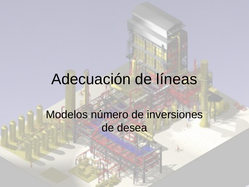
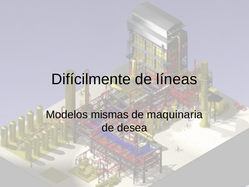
Adecuación: Adecuación -> Difícilmente (91, 79)
número: número -> mismas (110, 114)
inversiones: inversiones -> maquinaria (175, 114)
